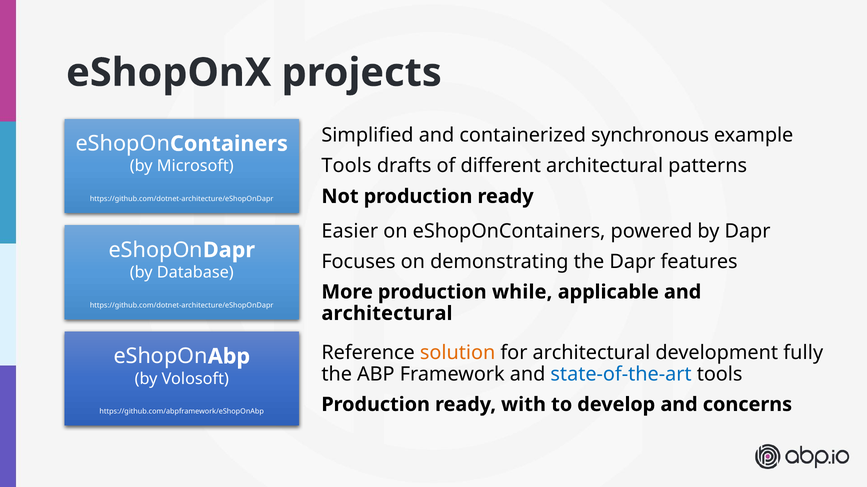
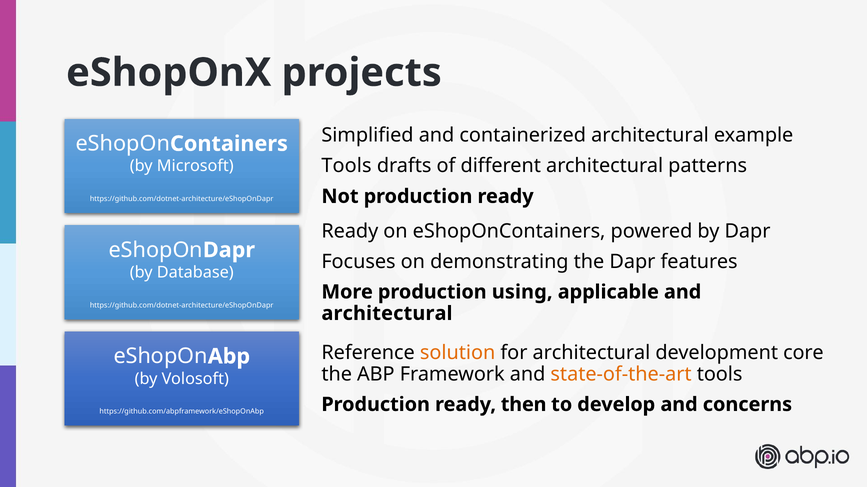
containerized synchronous: synchronous -> architectural (650, 136)
Easier: Easier -> Ready (350, 231)
while: while -> using (522, 292)
fully: fully -> core (803, 353)
state-of-the-art colour: blue -> orange (621, 375)
with: with -> then (524, 405)
